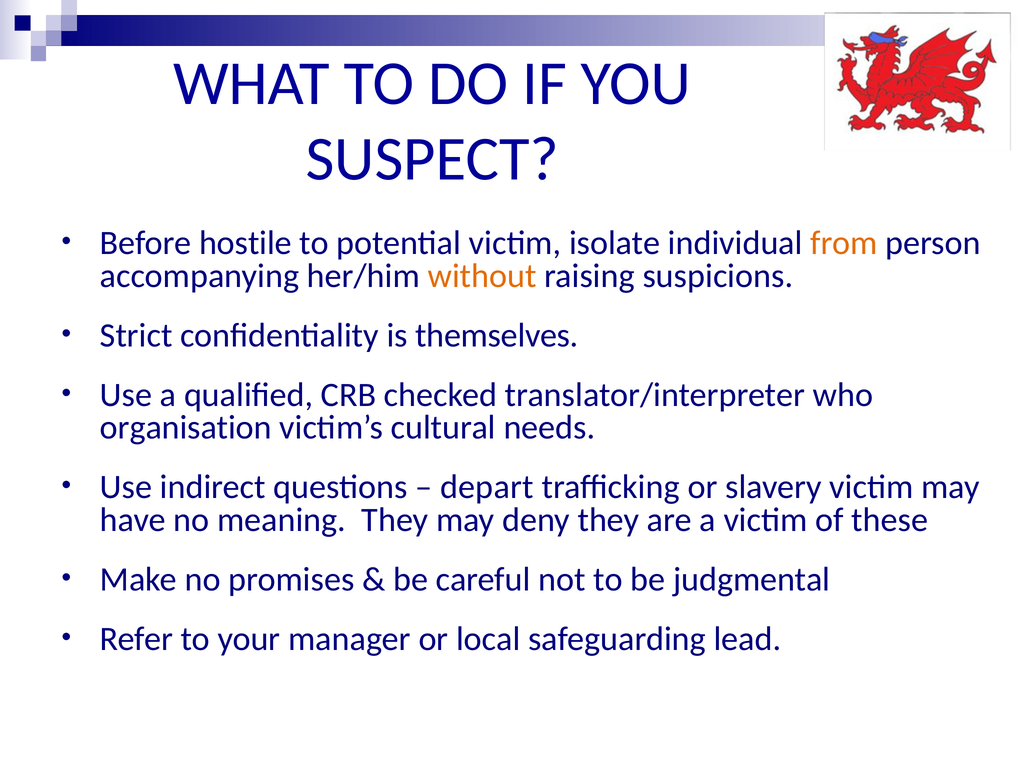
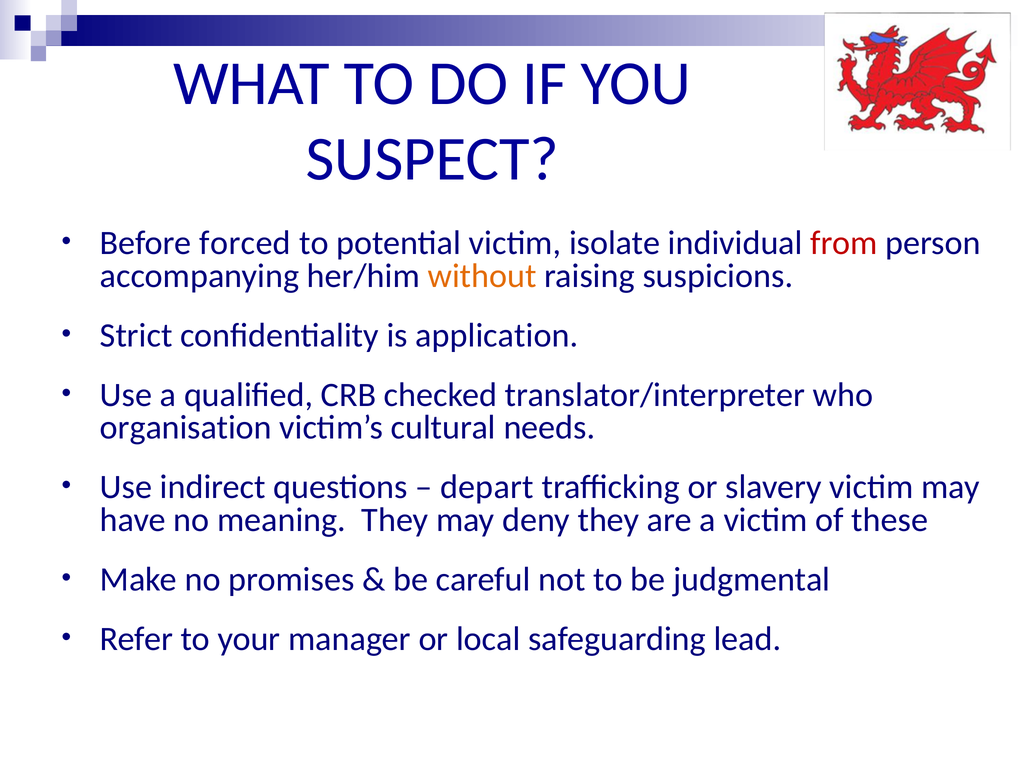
hostile: hostile -> forced (245, 243)
from colour: orange -> red (844, 243)
themselves: themselves -> application (497, 335)
